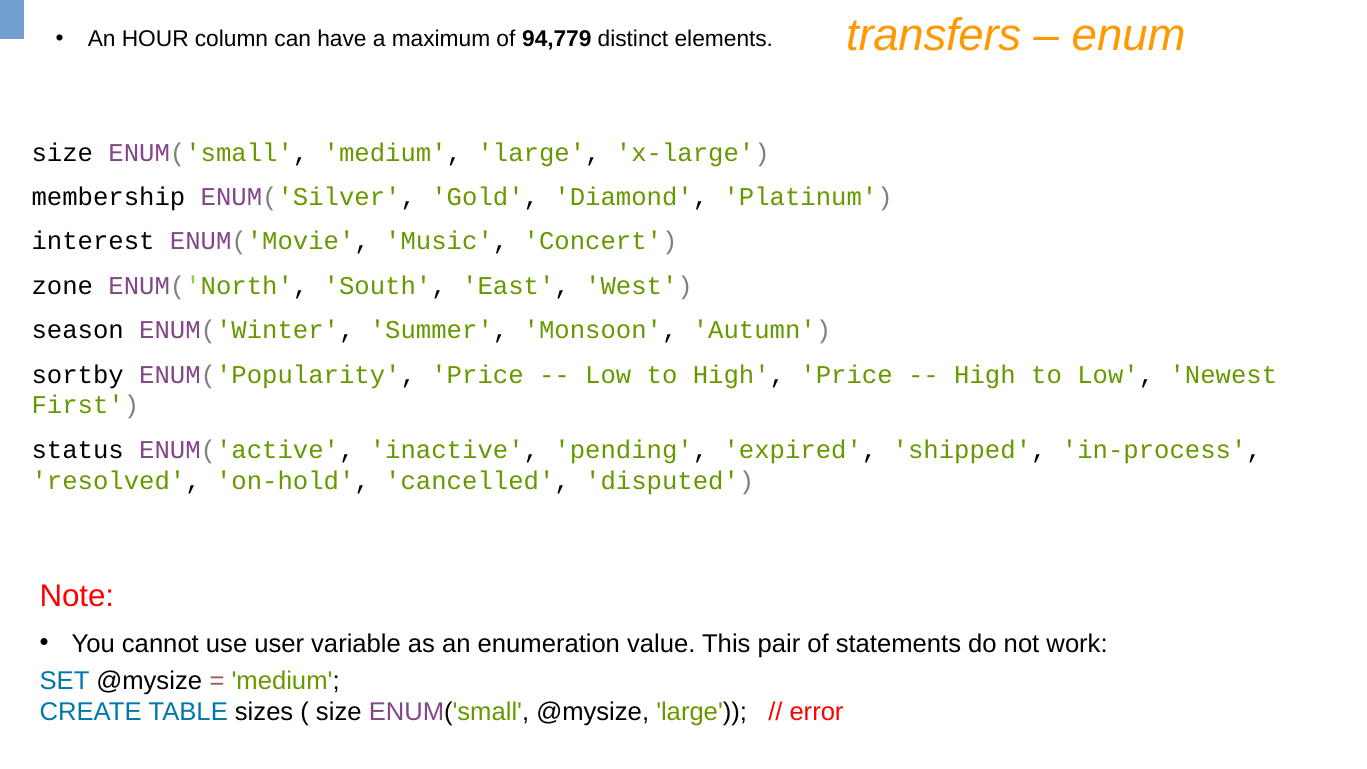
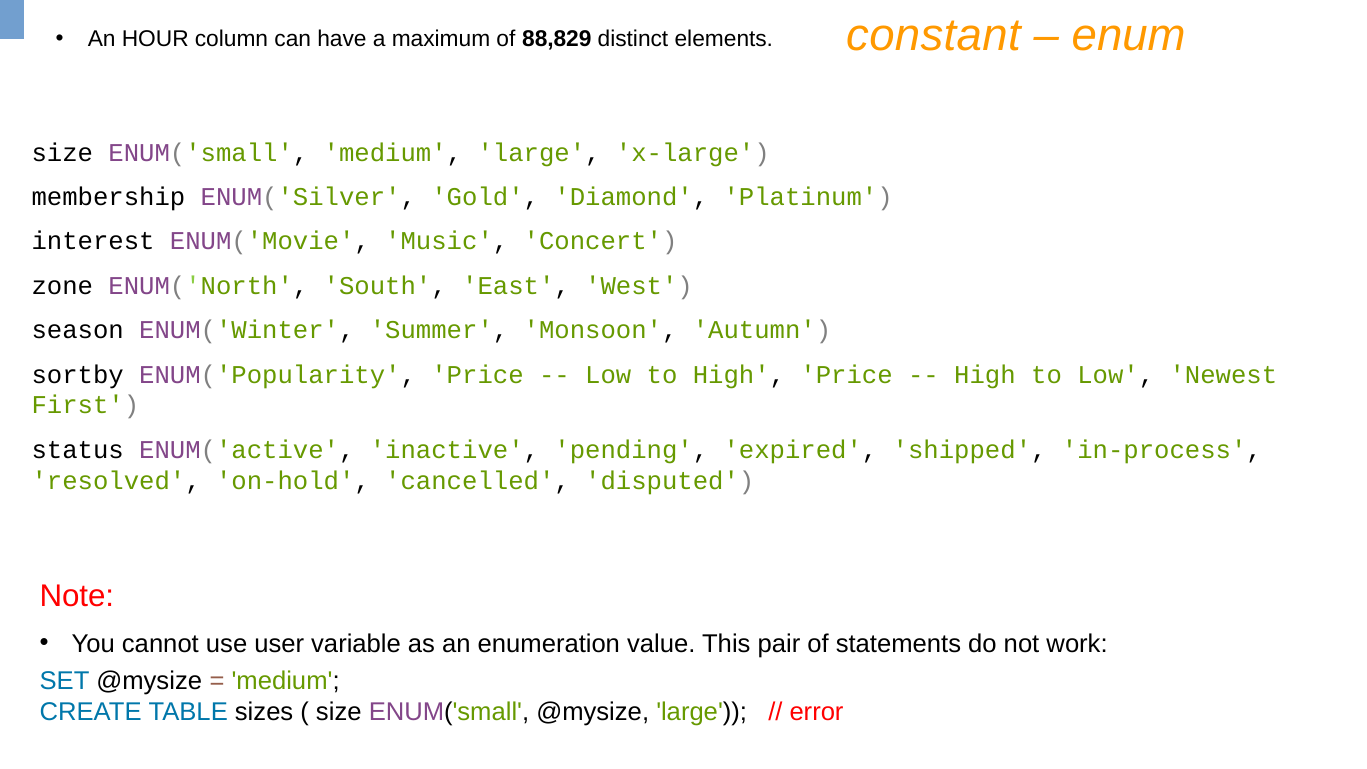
transfers: transfers -> constant (933, 36)
94,779: 94,779 -> 88,829 (557, 39)
